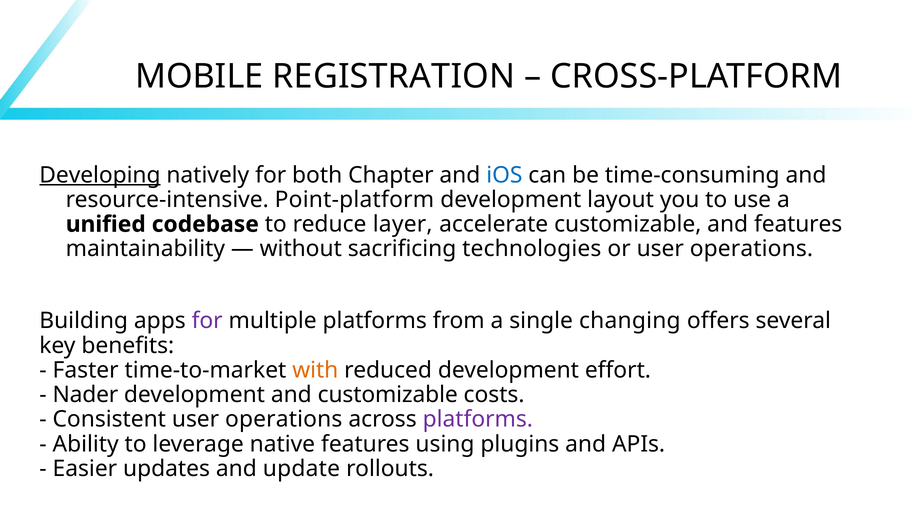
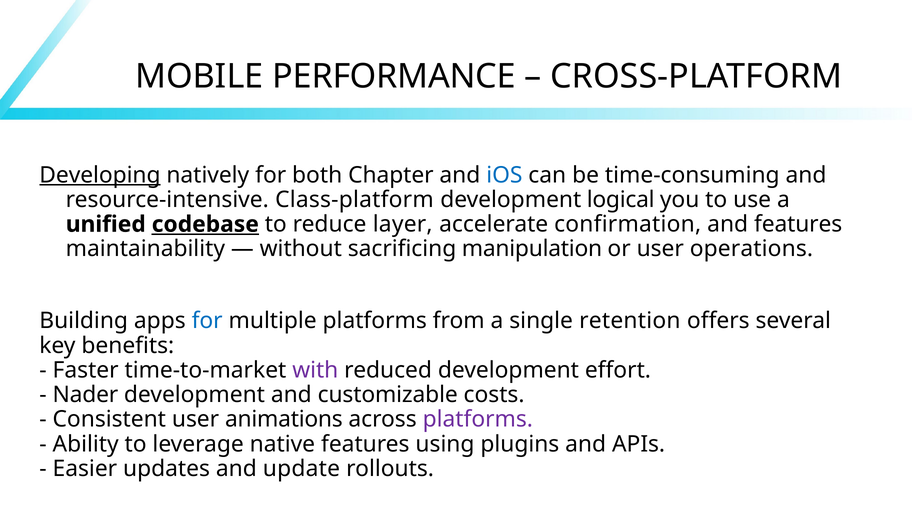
REGISTRATION: REGISTRATION -> PERFORMANCE (394, 77)
Point-platform: Point-platform -> Class-platform (354, 200)
layout: layout -> logical (621, 200)
codebase underline: none -> present (205, 224)
accelerate customizable: customizable -> confirmation (628, 224)
technologies: technologies -> manipulation (532, 249)
for colour: purple -> blue (207, 321)
changing: changing -> retention (630, 321)
with colour: orange -> purple (315, 370)
Consistent user operations: operations -> animations (284, 419)
